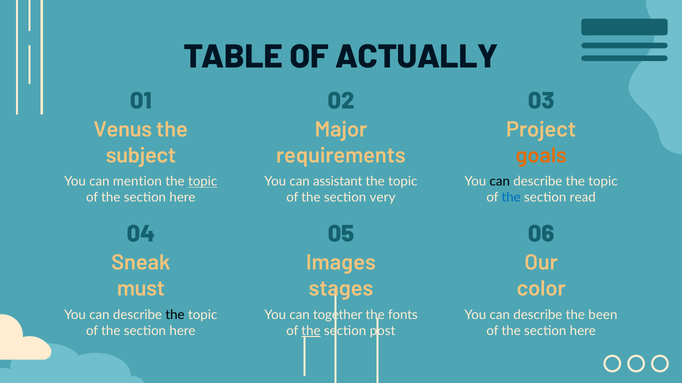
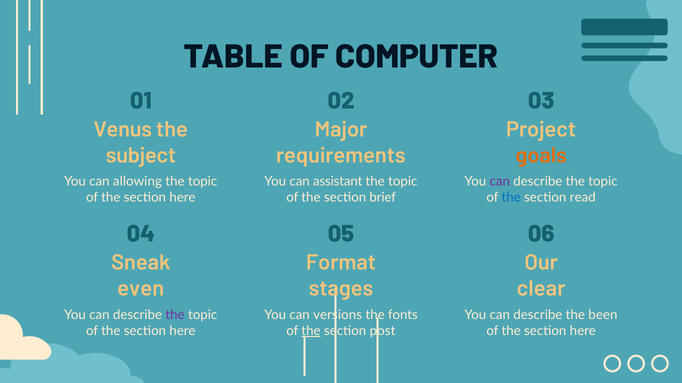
ACTUALLY: ACTUALLY -> COMPUTER (417, 57)
mention: mention -> allowing (137, 182)
topic underline: present -> none (203, 182)
can colour: black -> purple (500, 182)
very: very -> brief (383, 198)
Images: Images -> Format (341, 263)
must: must -> even (141, 289)
color: color -> clear (541, 289)
the colour: black -> purple (175, 315)
together: together -> versions (338, 315)
